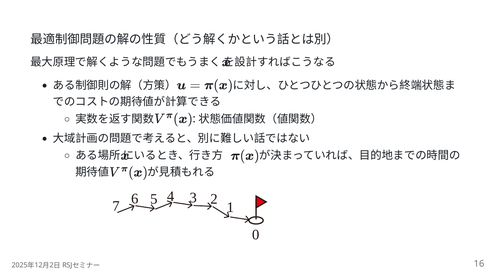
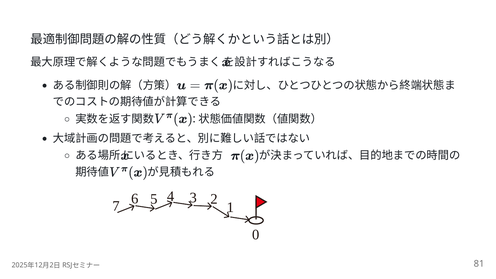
16: 16 -> 81 (479, 264)
